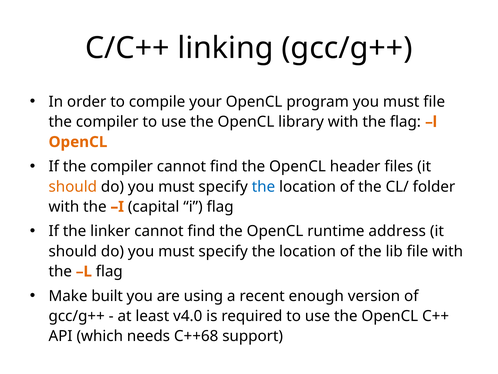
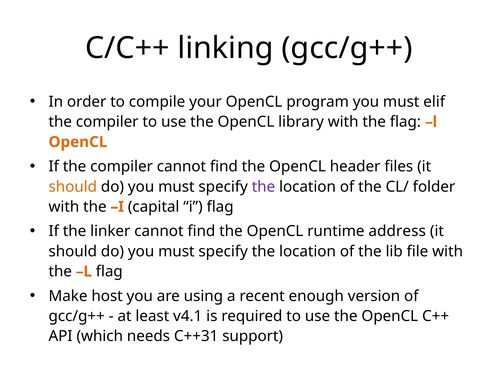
must file: file -> elif (434, 102)
the colour: blue -> purple (263, 186)
built: built -> host (107, 296)
v4.0: v4.0 -> v4.1 (188, 316)
C++68: C++68 -> C++31 (196, 336)
